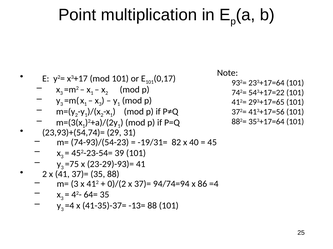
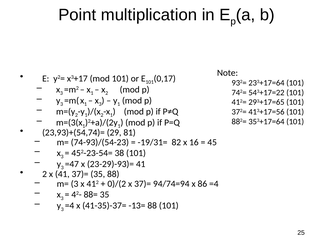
31: 31 -> 81 (130, 133)
40: 40 -> 16 (194, 143)
39: 39 -> 38 (119, 154)
=75: =75 -> =47 (72, 165)
64=: 64= -> 88= (91, 195)
